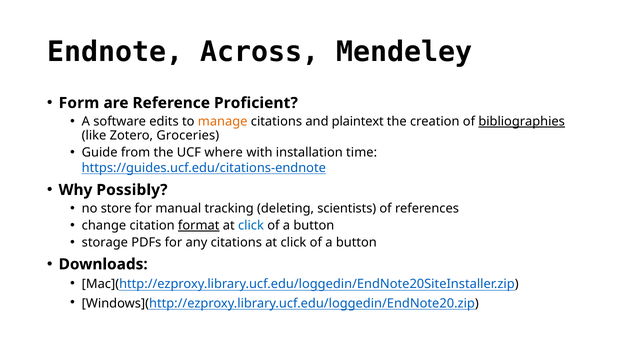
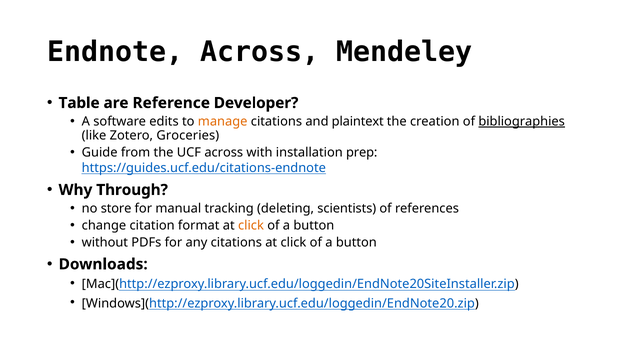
Form: Form -> Table (79, 103)
Proficient: Proficient -> Developer (256, 103)
UCF where: where -> across (224, 152)
time: time -> prep (362, 152)
Possibly: Possibly -> Through (132, 190)
format underline: present -> none (199, 225)
click colour: blue -> orange (251, 225)
storage: storage -> without (105, 243)
